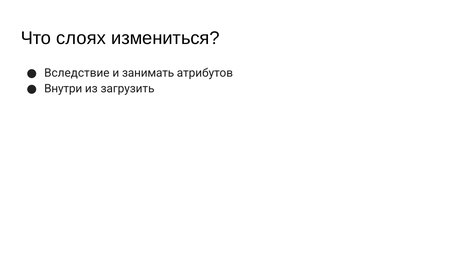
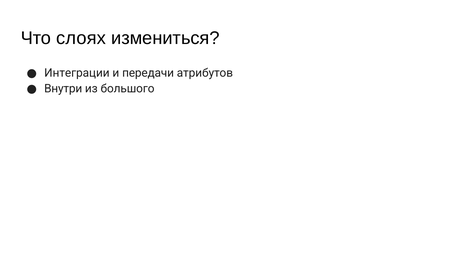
Вследствие: Вследствие -> Интеграции (77, 73)
занимать: занимать -> передачи (148, 73)
загрузить: загрузить -> большого (128, 89)
